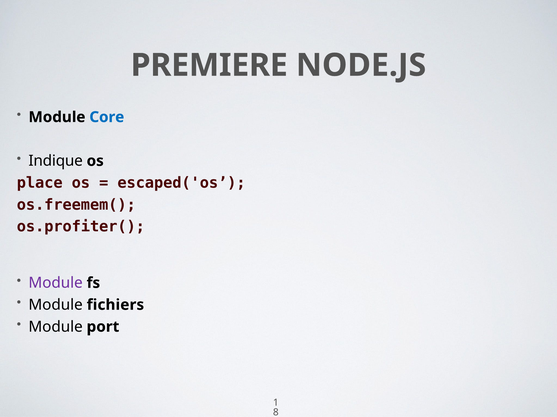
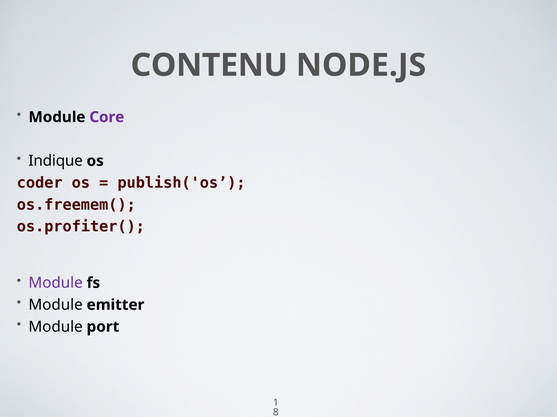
PREMIERE: PREMIERE -> CONTENU (209, 65)
Core colour: blue -> purple (107, 117)
place: place -> coder (40, 183)
escaped('os: escaped('os -> publish('os (182, 183)
fichiers: fichiers -> emitter (115, 305)
